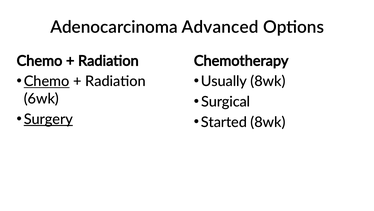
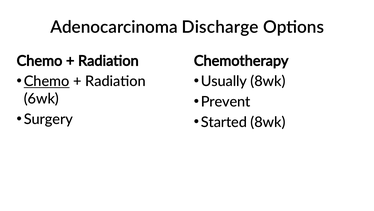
Advanced: Advanced -> Discharge (220, 27)
Surgical: Surgical -> Prevent (226, 101)
Surgery underline: present -> none (48, 119)
